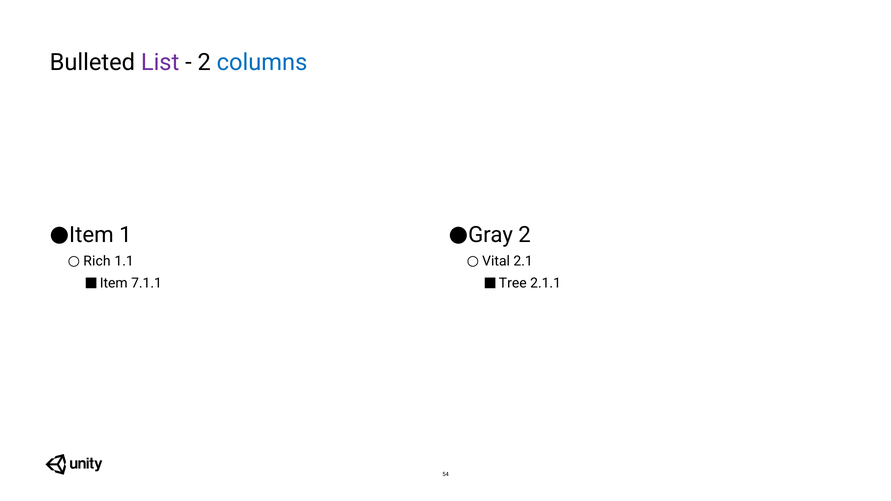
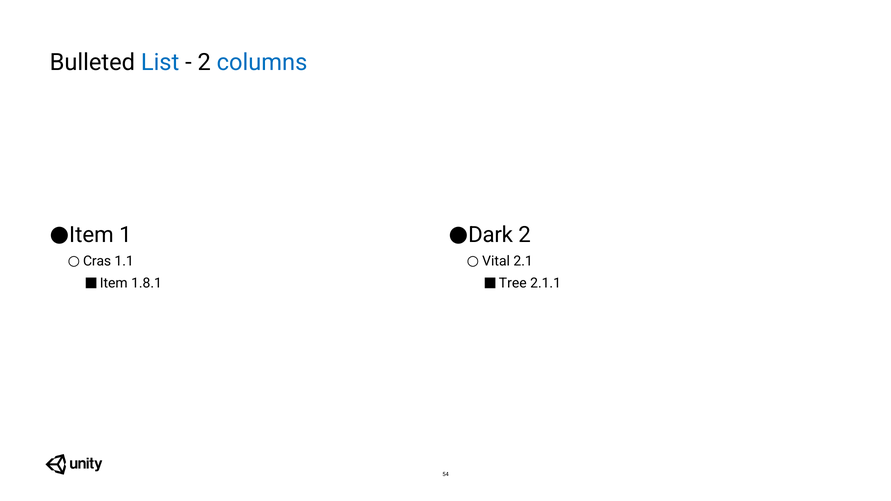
List colour: purple -> blue (160, 63)
Gray: Gray -> Dark (491, 235)
Rich: Rich -> Cras (97, 261)
7.1.1: 7.1.1 -> 1.8.1 (147, 283)
